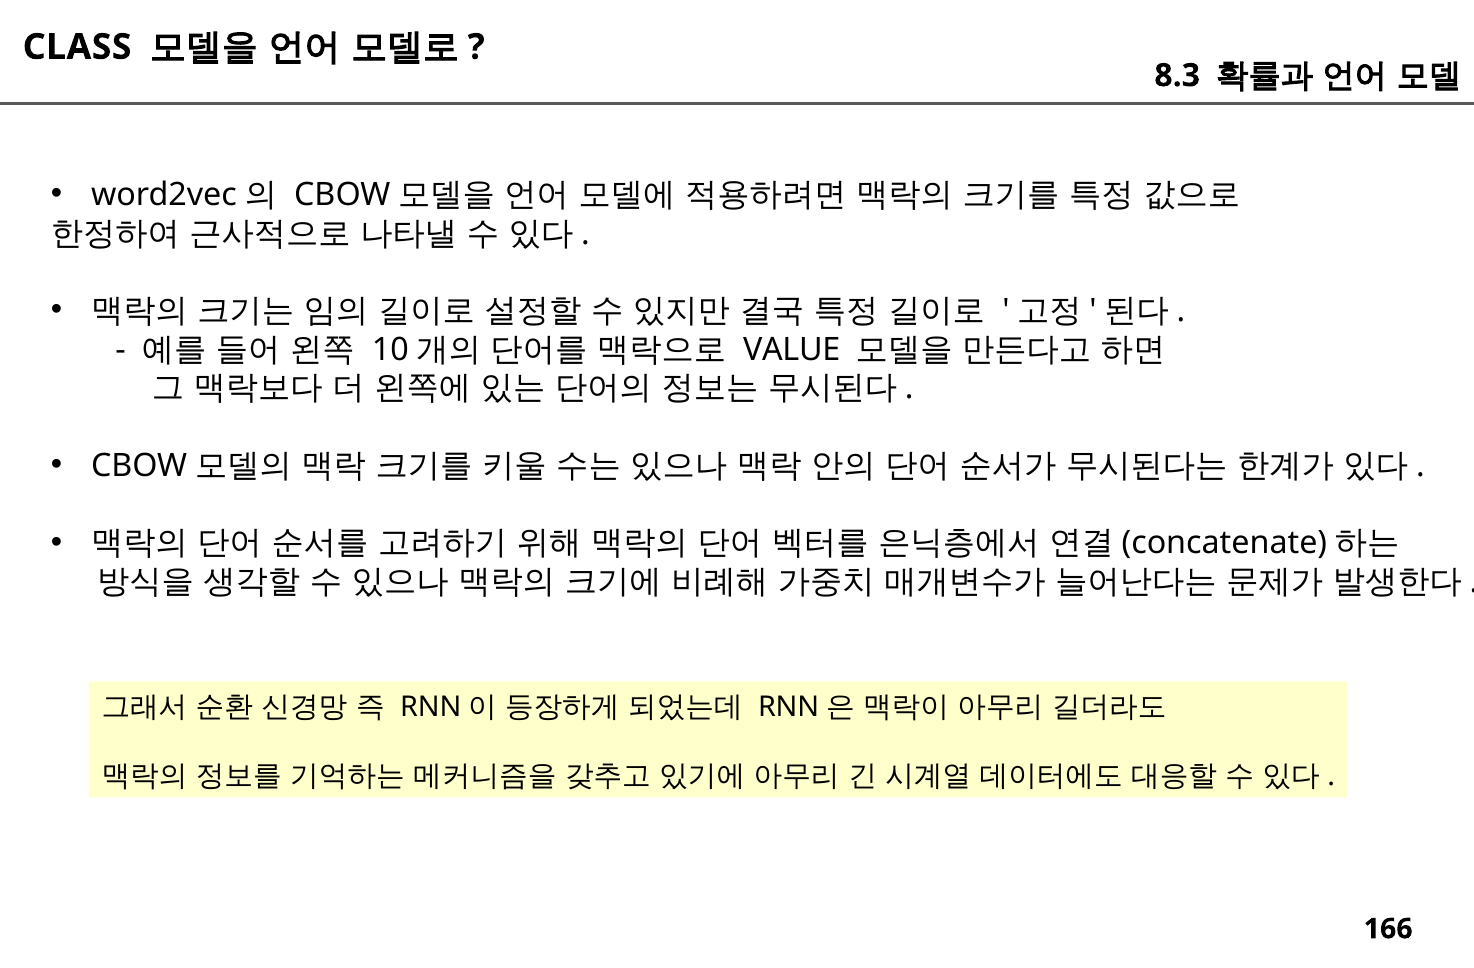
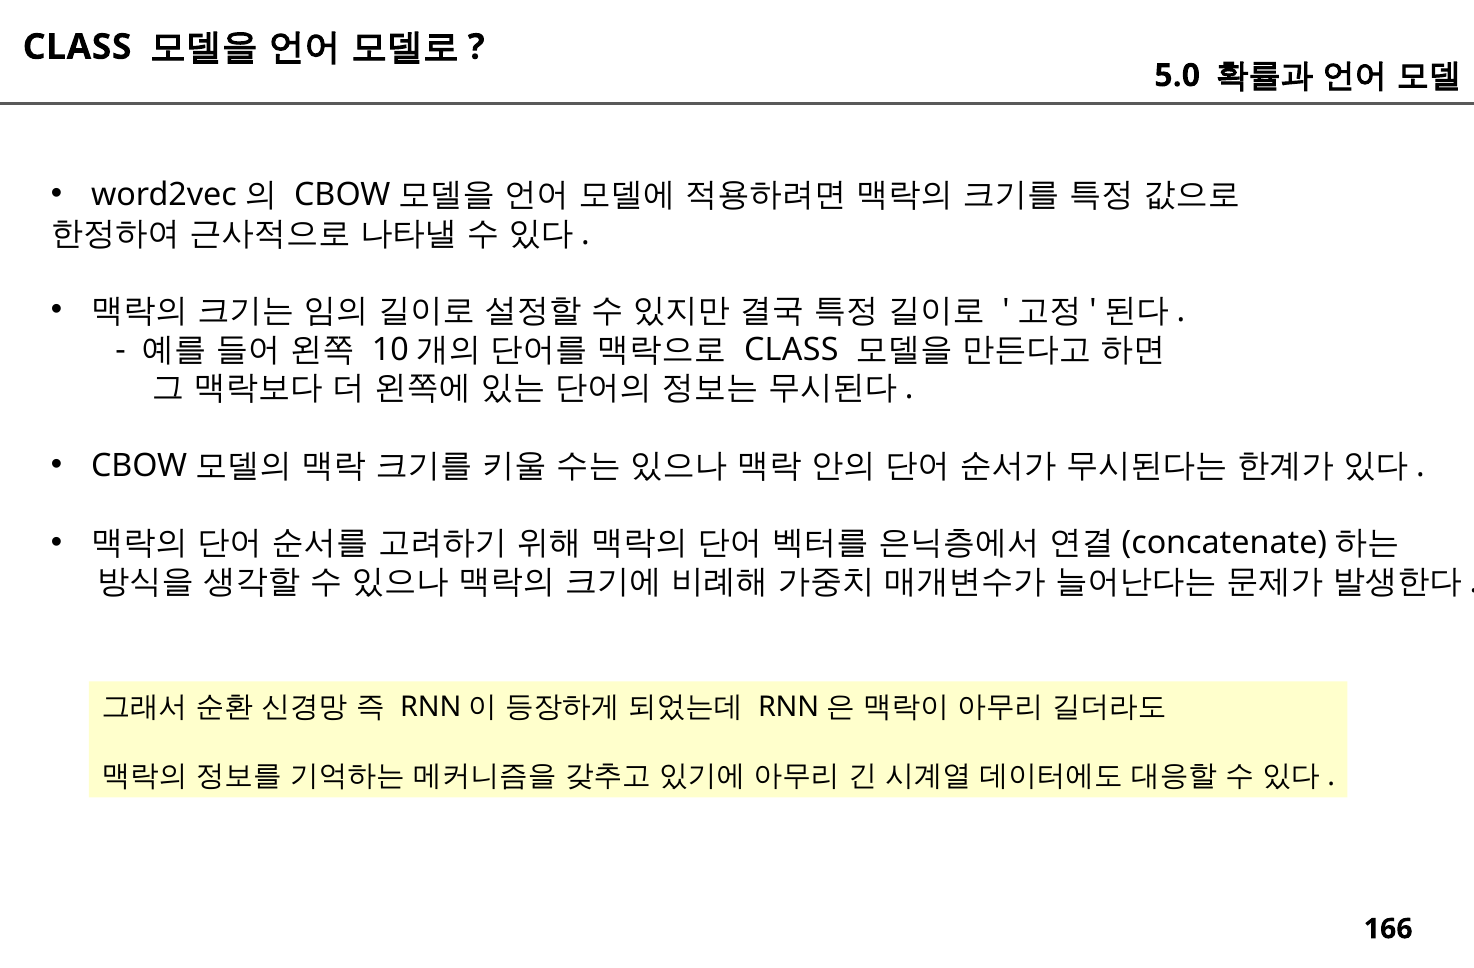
8.3: 8.3 -> 5.0 (1177, 76)
VALUE: VALUE -> CLASS (791, 350)
